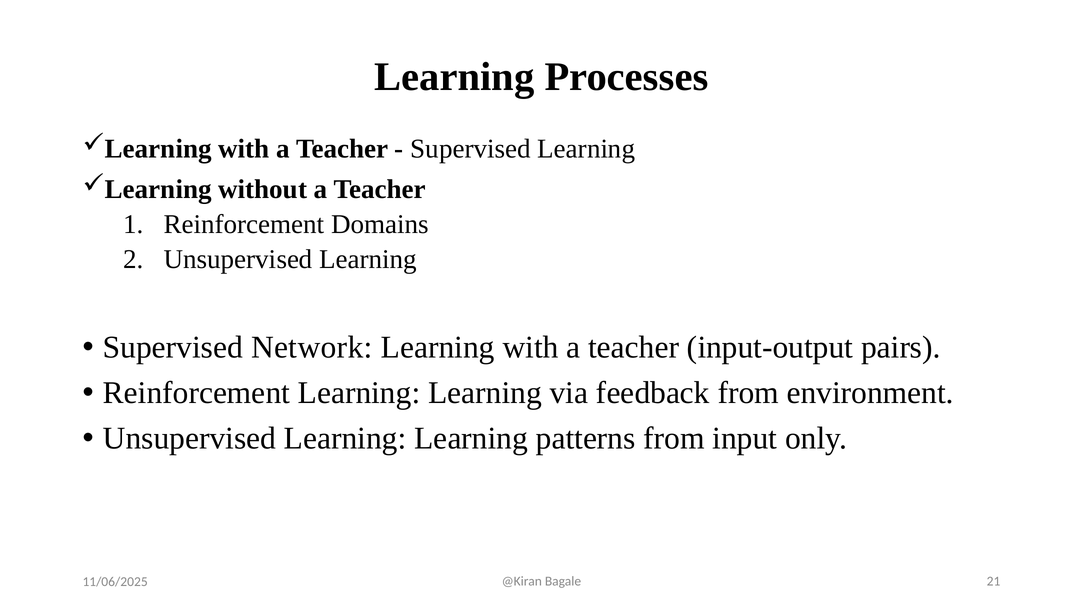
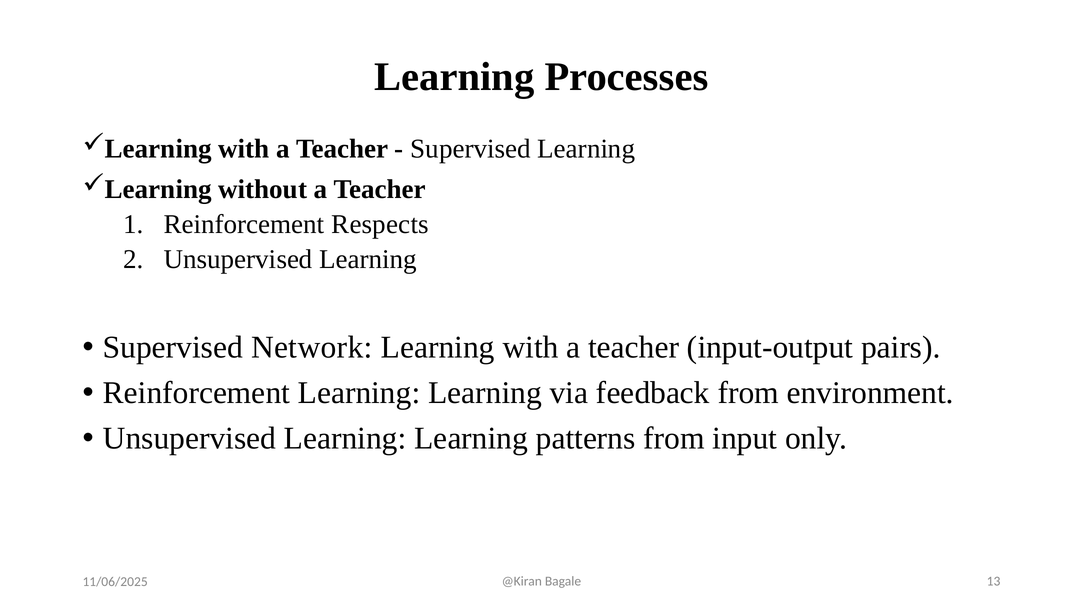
Domains: Domains -> Respects (380, 224)
21: 21 -> 13 (994, 582)
